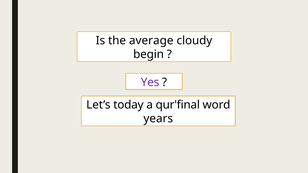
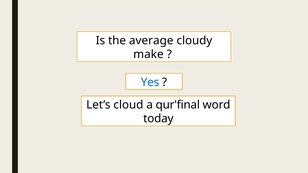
begin: begin -> make (148, 54)
Yes colour: purple -> blue (150, 82)
today: today -> cloud (128, 105)
years: years -> today (158, 119)
